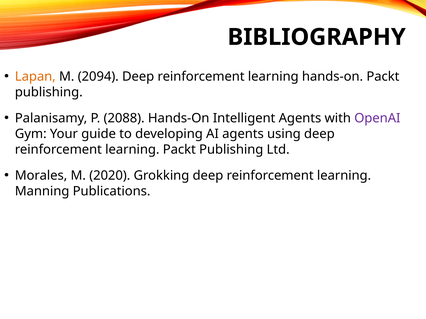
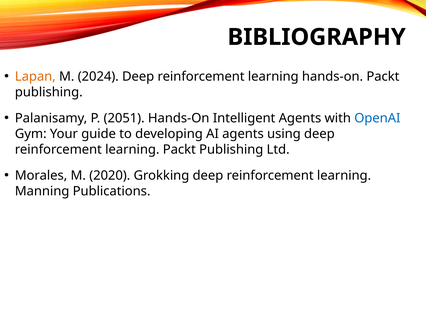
2094: 2094 -> 2024 (98, 77)
2088: 2088 -> 2051 (124, 118)
OpenAI colour: purple -> blue (377, 118)
